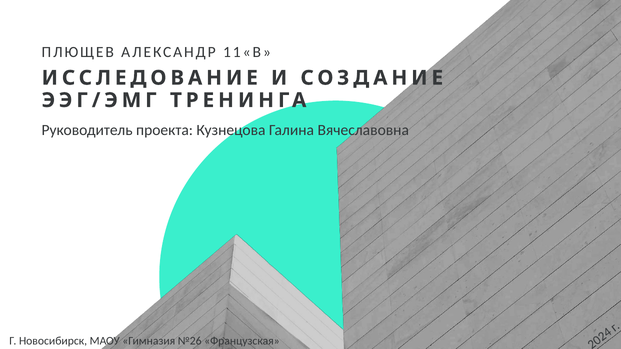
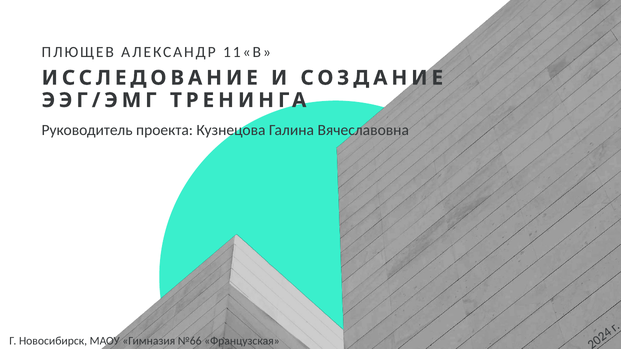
№26: №26 -> №66 (190, 341)
